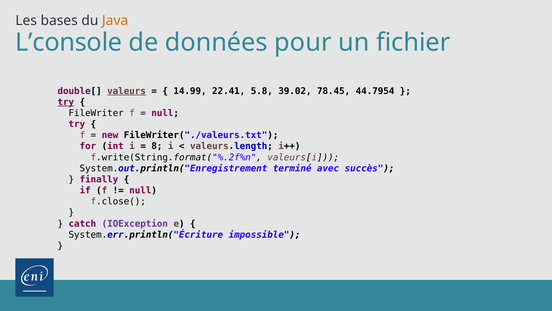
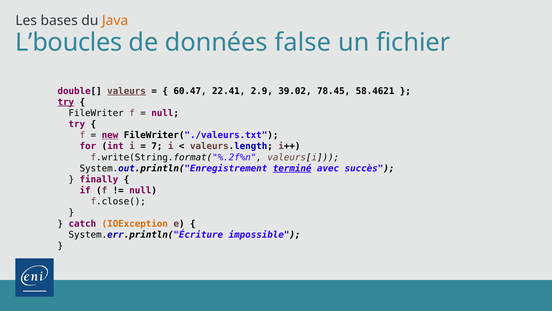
L’console: L’console -> L’boucles (69, 42)
pour: pour -> false (303, 42)
14.99: 14.99 -> 60.47 (190, 91)
5.8: 5.8 -> 2.9 (262, 91)
44.7954: 44.7954 -> 58.4621 (375, 91)
new underline: none -> present (110, 135)
8: 8 -> 7 (157, 146)
terminé underline: none -> present (292, 168)
IOException colour: purple -> orange (135, 223)
